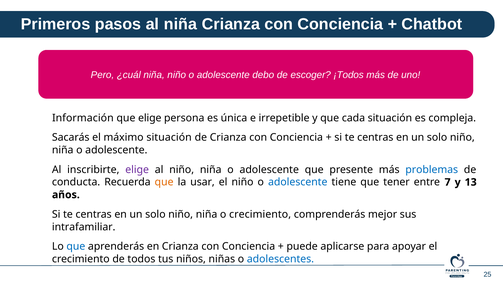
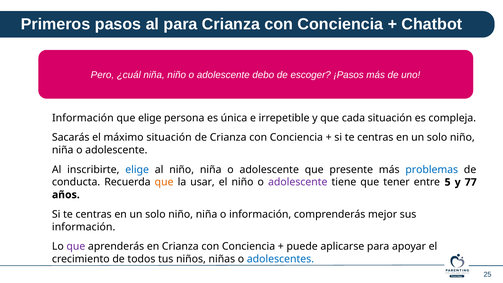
al niña: niña -> para (181, 24)
¡Todos: ¡Todos -> ¡Pasos (349, 75)
elige colour: purple -> blue (137, 170)
adolescente colour: blue -> purple (298, 182)
7: 7 -> 5 (448, 182)
13: 13 -> 77 (471, 182)
o crecimiento: crecimiento -> información (260, 214)
intrafamiliar: intrafamiliar -> información (84, 227)
que colour: blue -> purple (76, 246)
